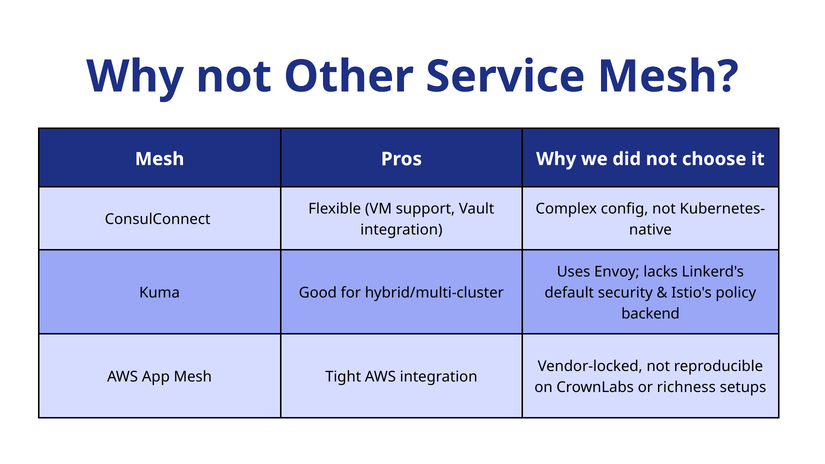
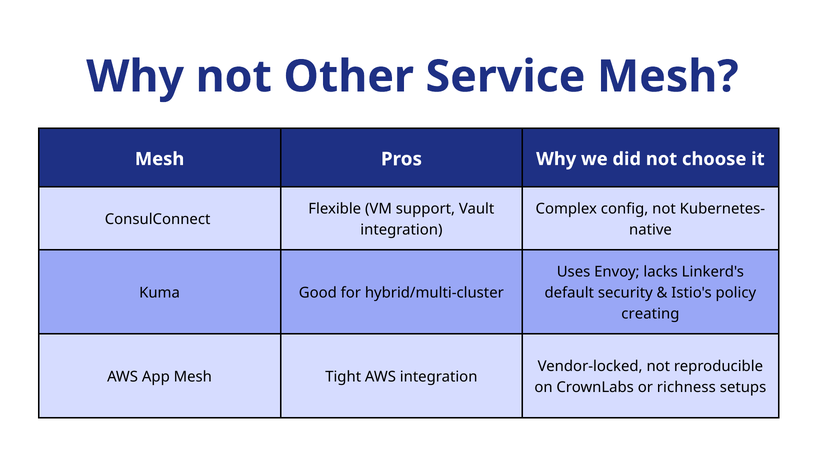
backend: backend -> creating (650, 314)
